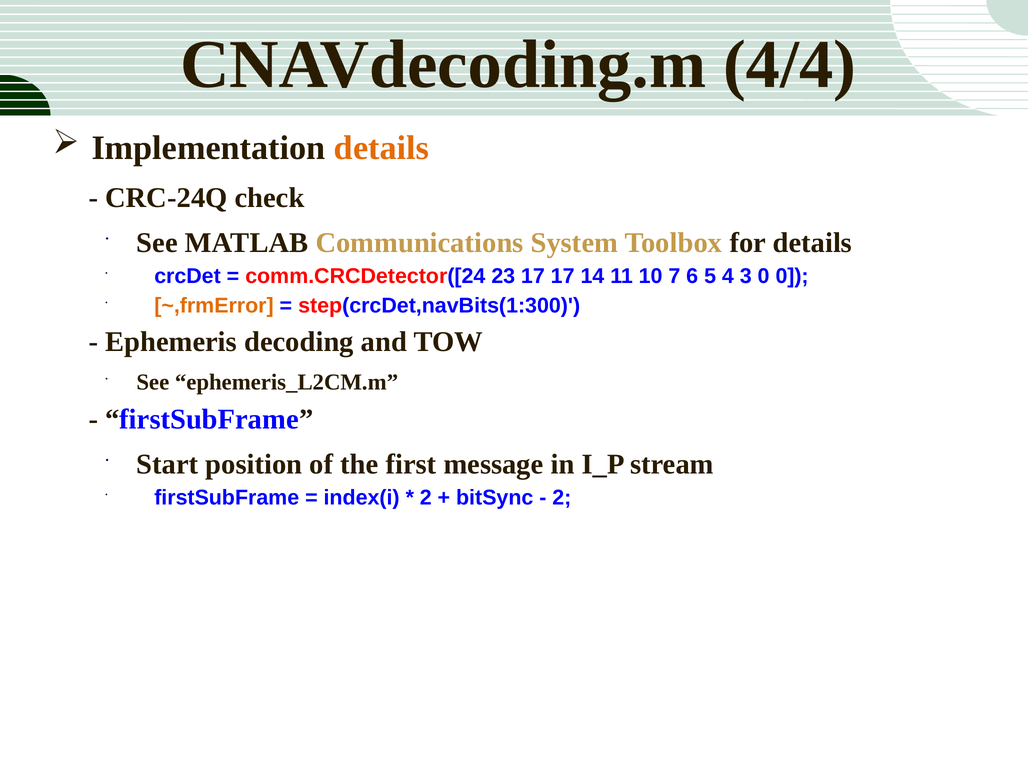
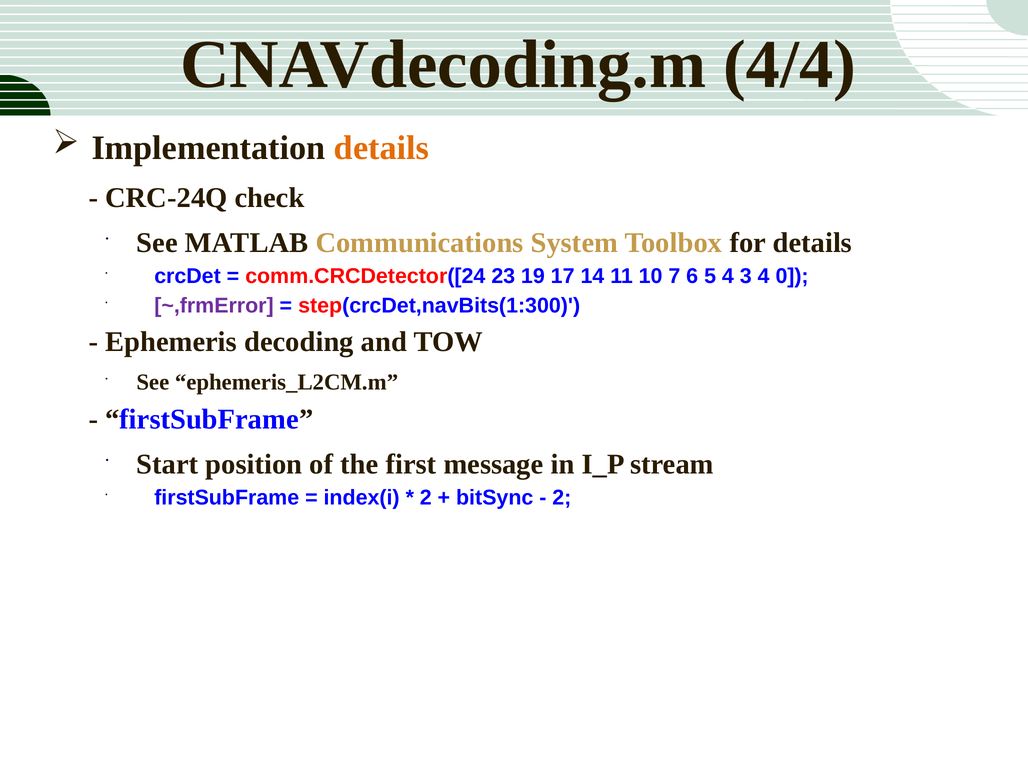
23 17: 17 -> 19 (533, 276)
3 0: 0 -> 4 (763, 276)
~,frmError colour: orange -> purple (214, 306)
